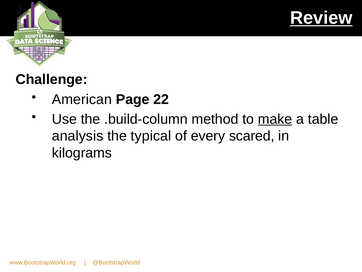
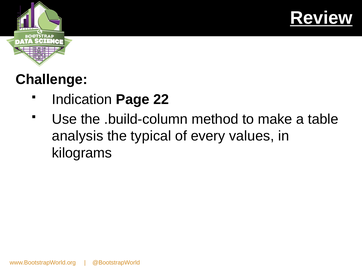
American: American -> Indication (82, 99)
make underline: present -> none (275, 119)
scared: scared -> values (252, 136)
